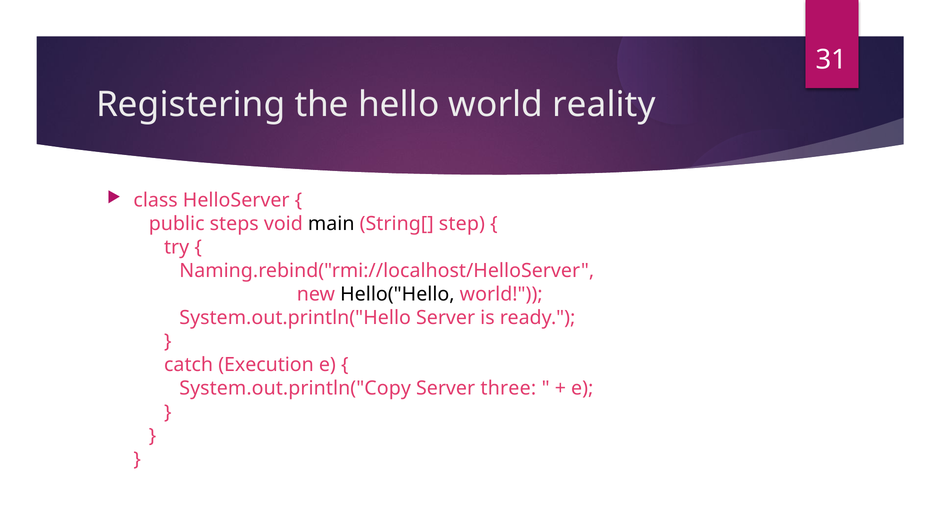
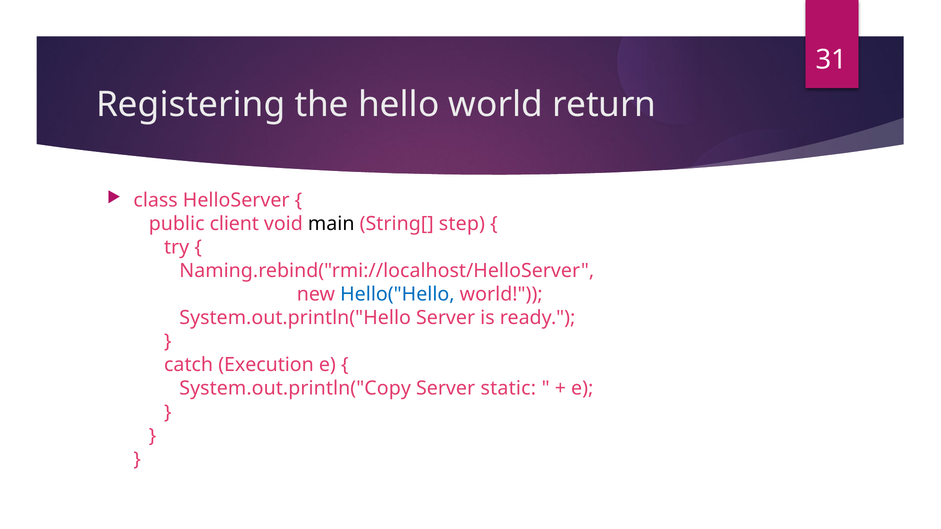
reality: reality -> return (604, 105)
steps: steps -> client (234, 224)
Hello("Hello colour: black -> blue (397, 295)
three: three -> static (508, 389)
